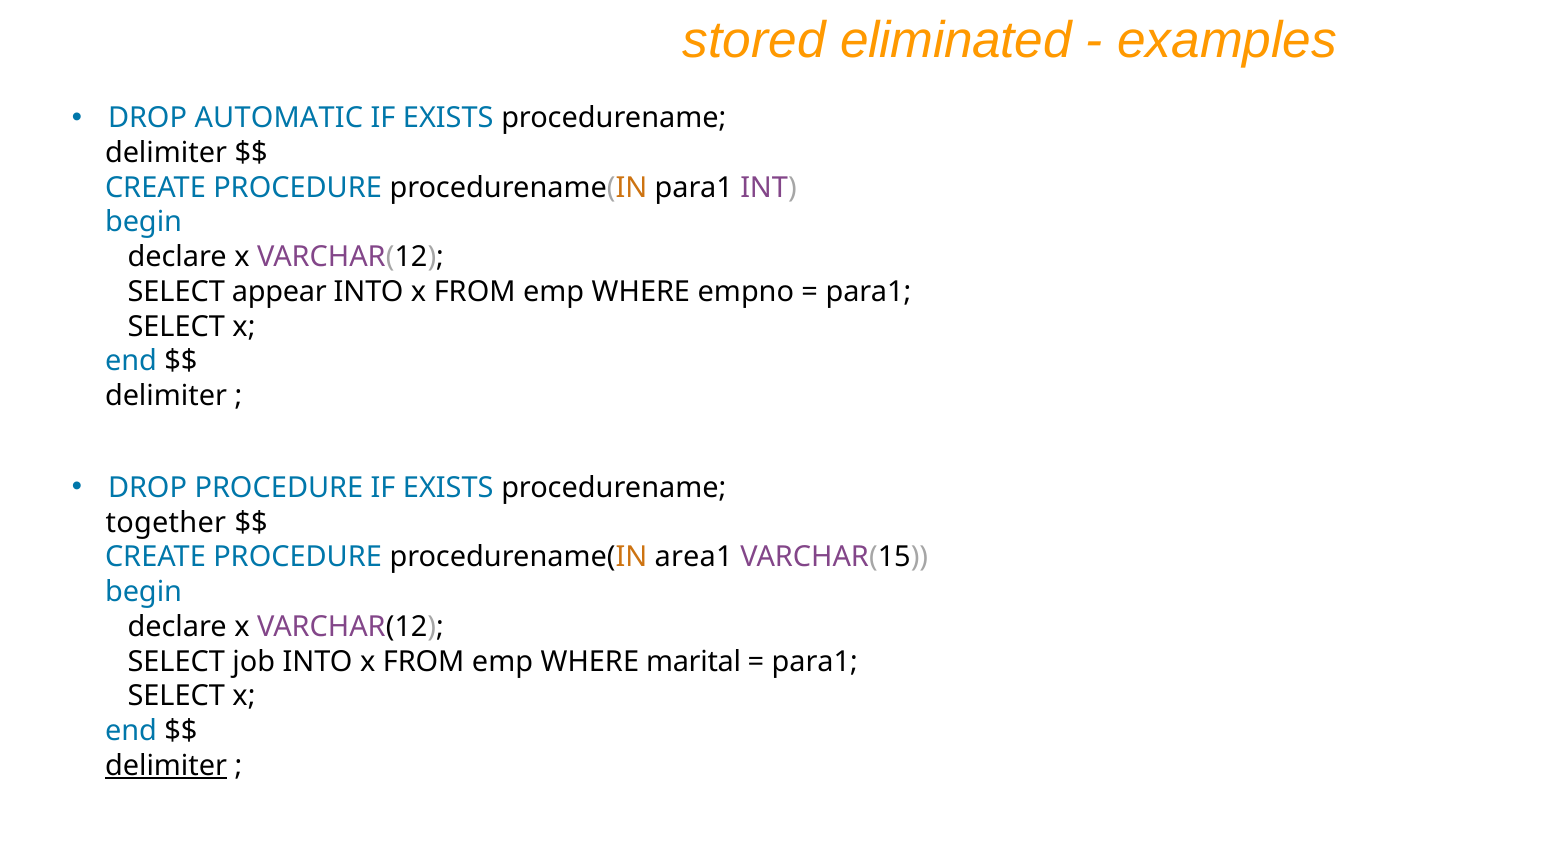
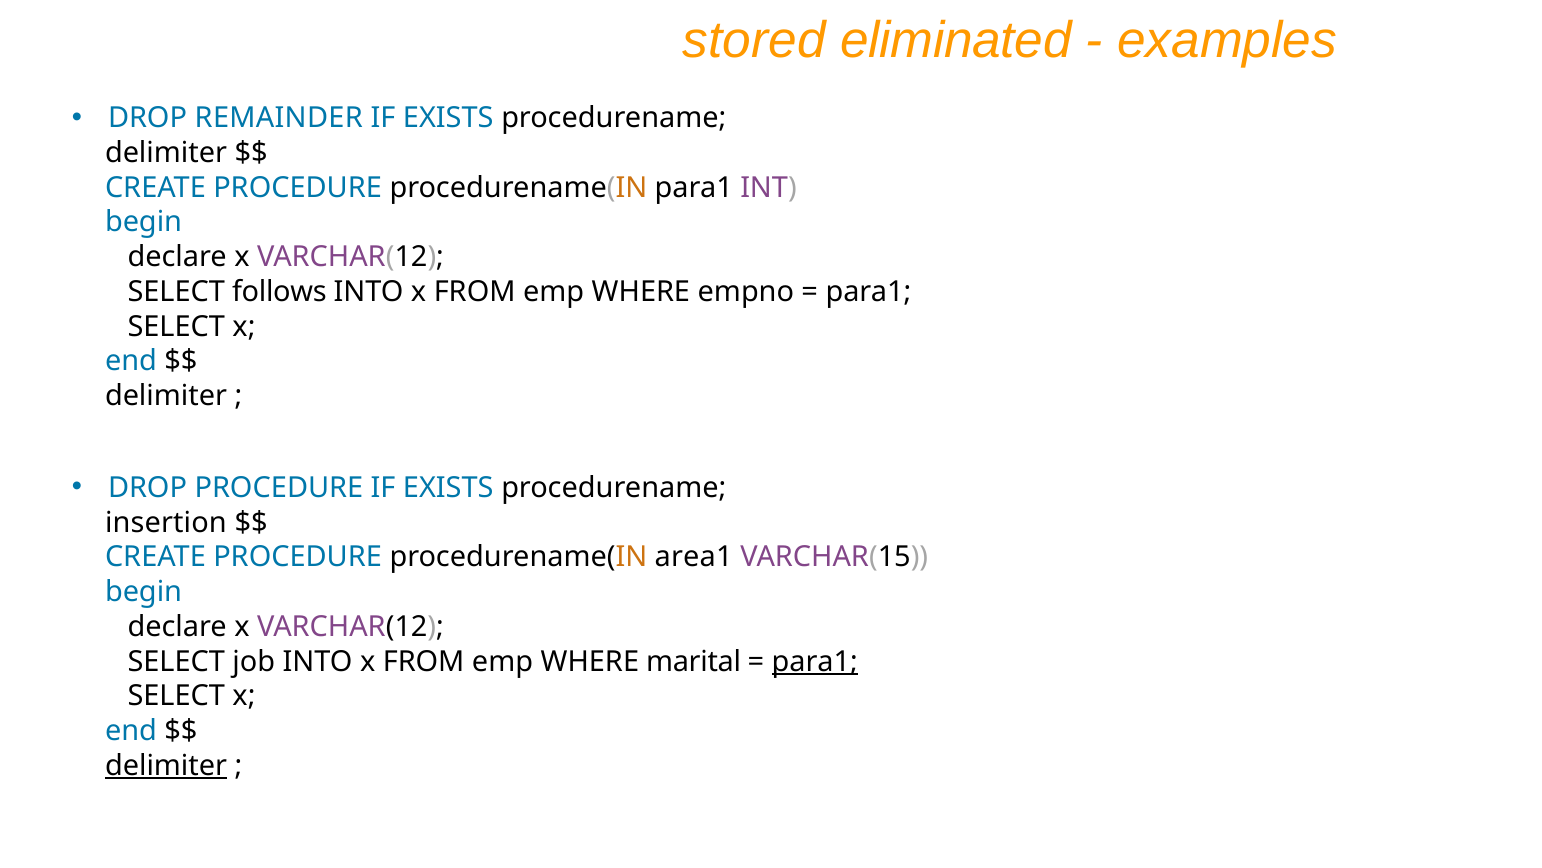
AUTOMATIC: AUTOMATIC -> REMAINDER (279, 118)
appear: appear -> follows (279, 292)
together: together -> insertion (166, 522)
para1 underline: none -> present (815, 661)
